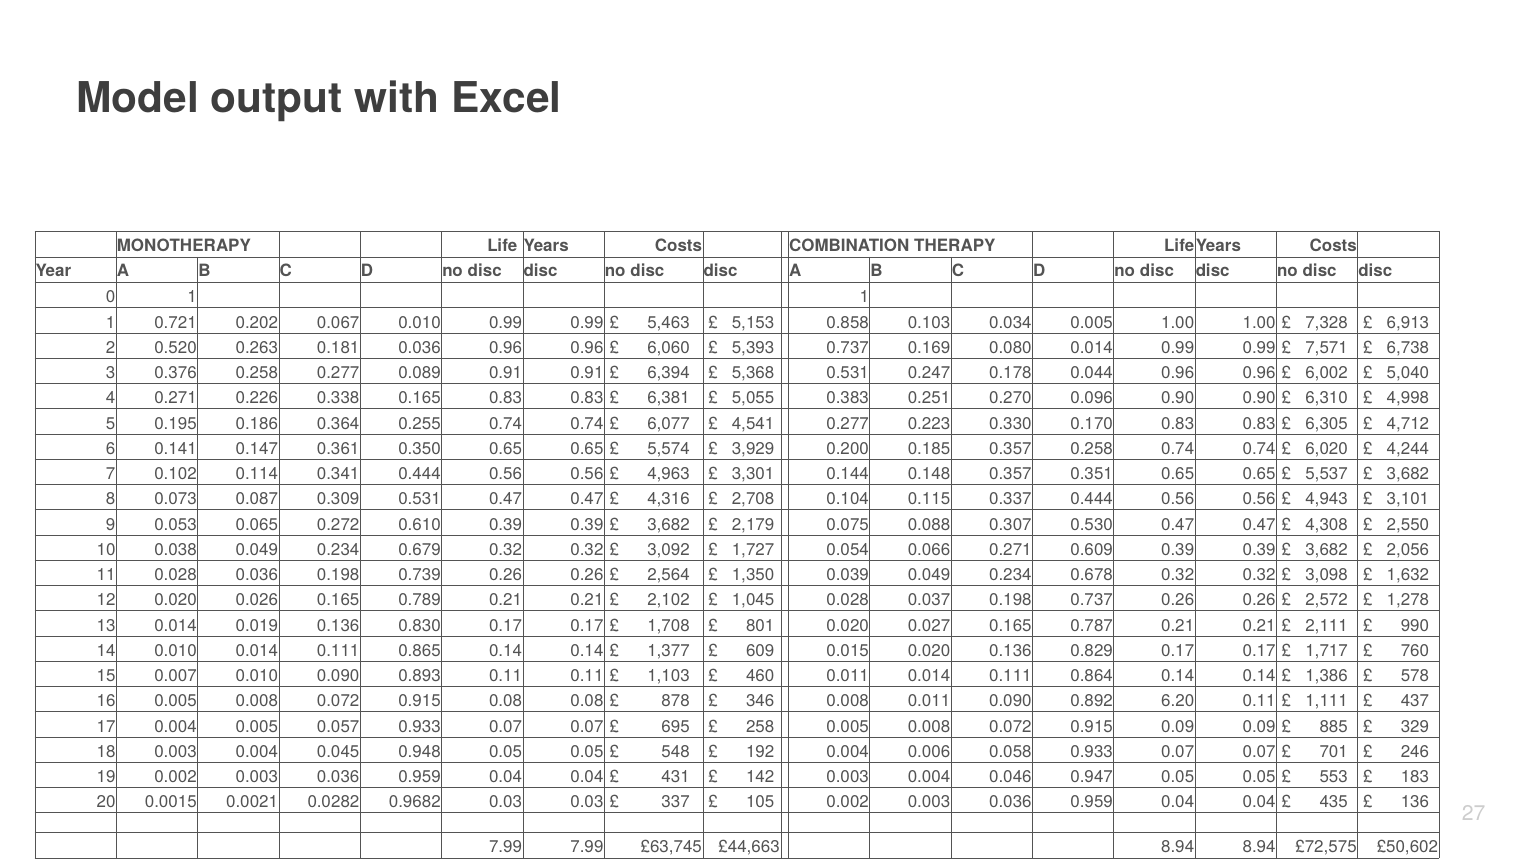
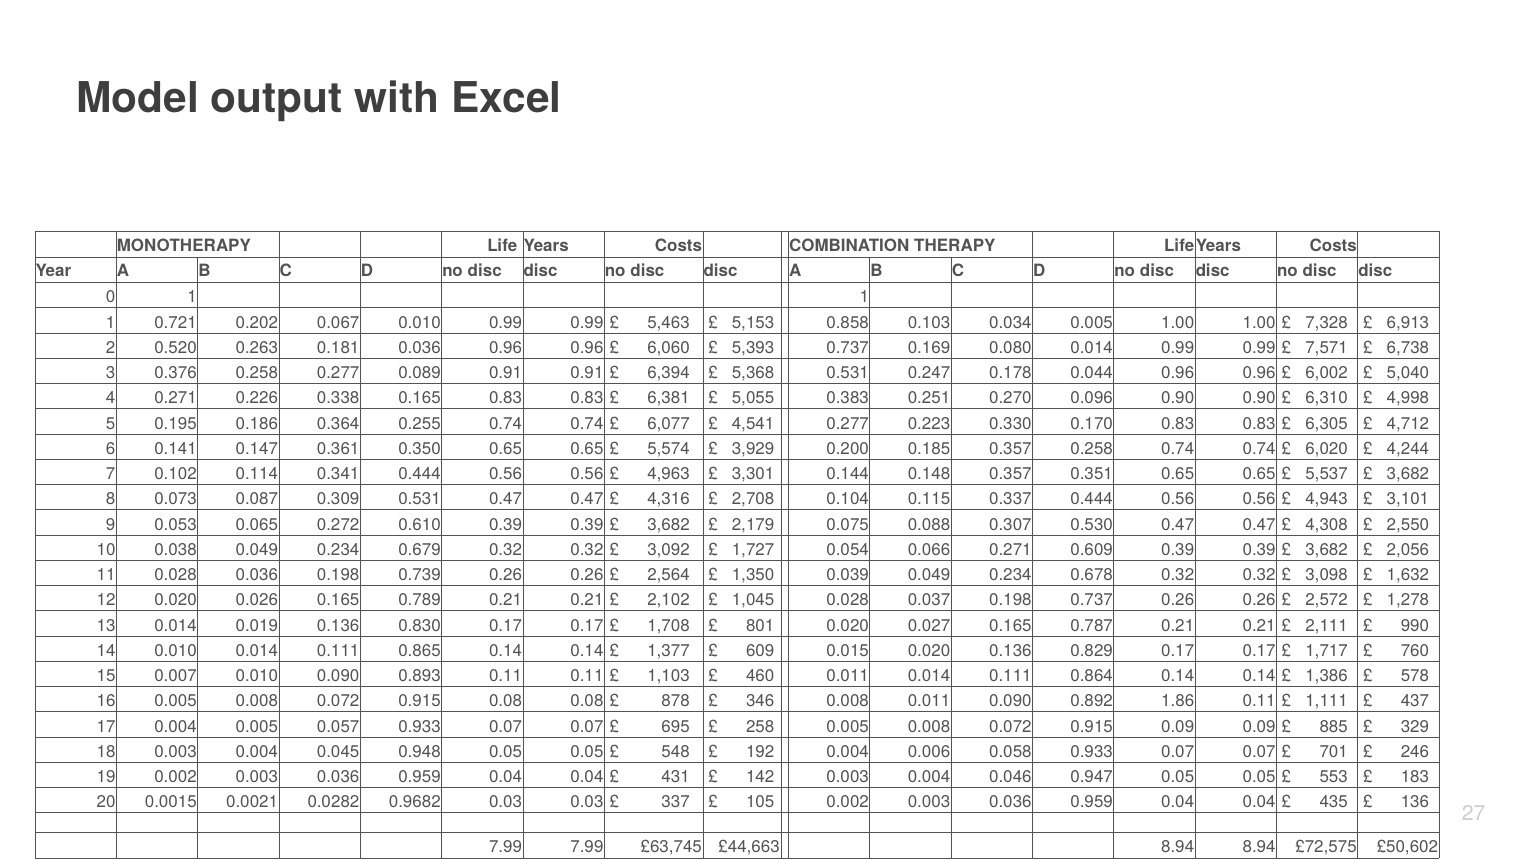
6.20: 6.20 -> 1.86 (1178, 701)
